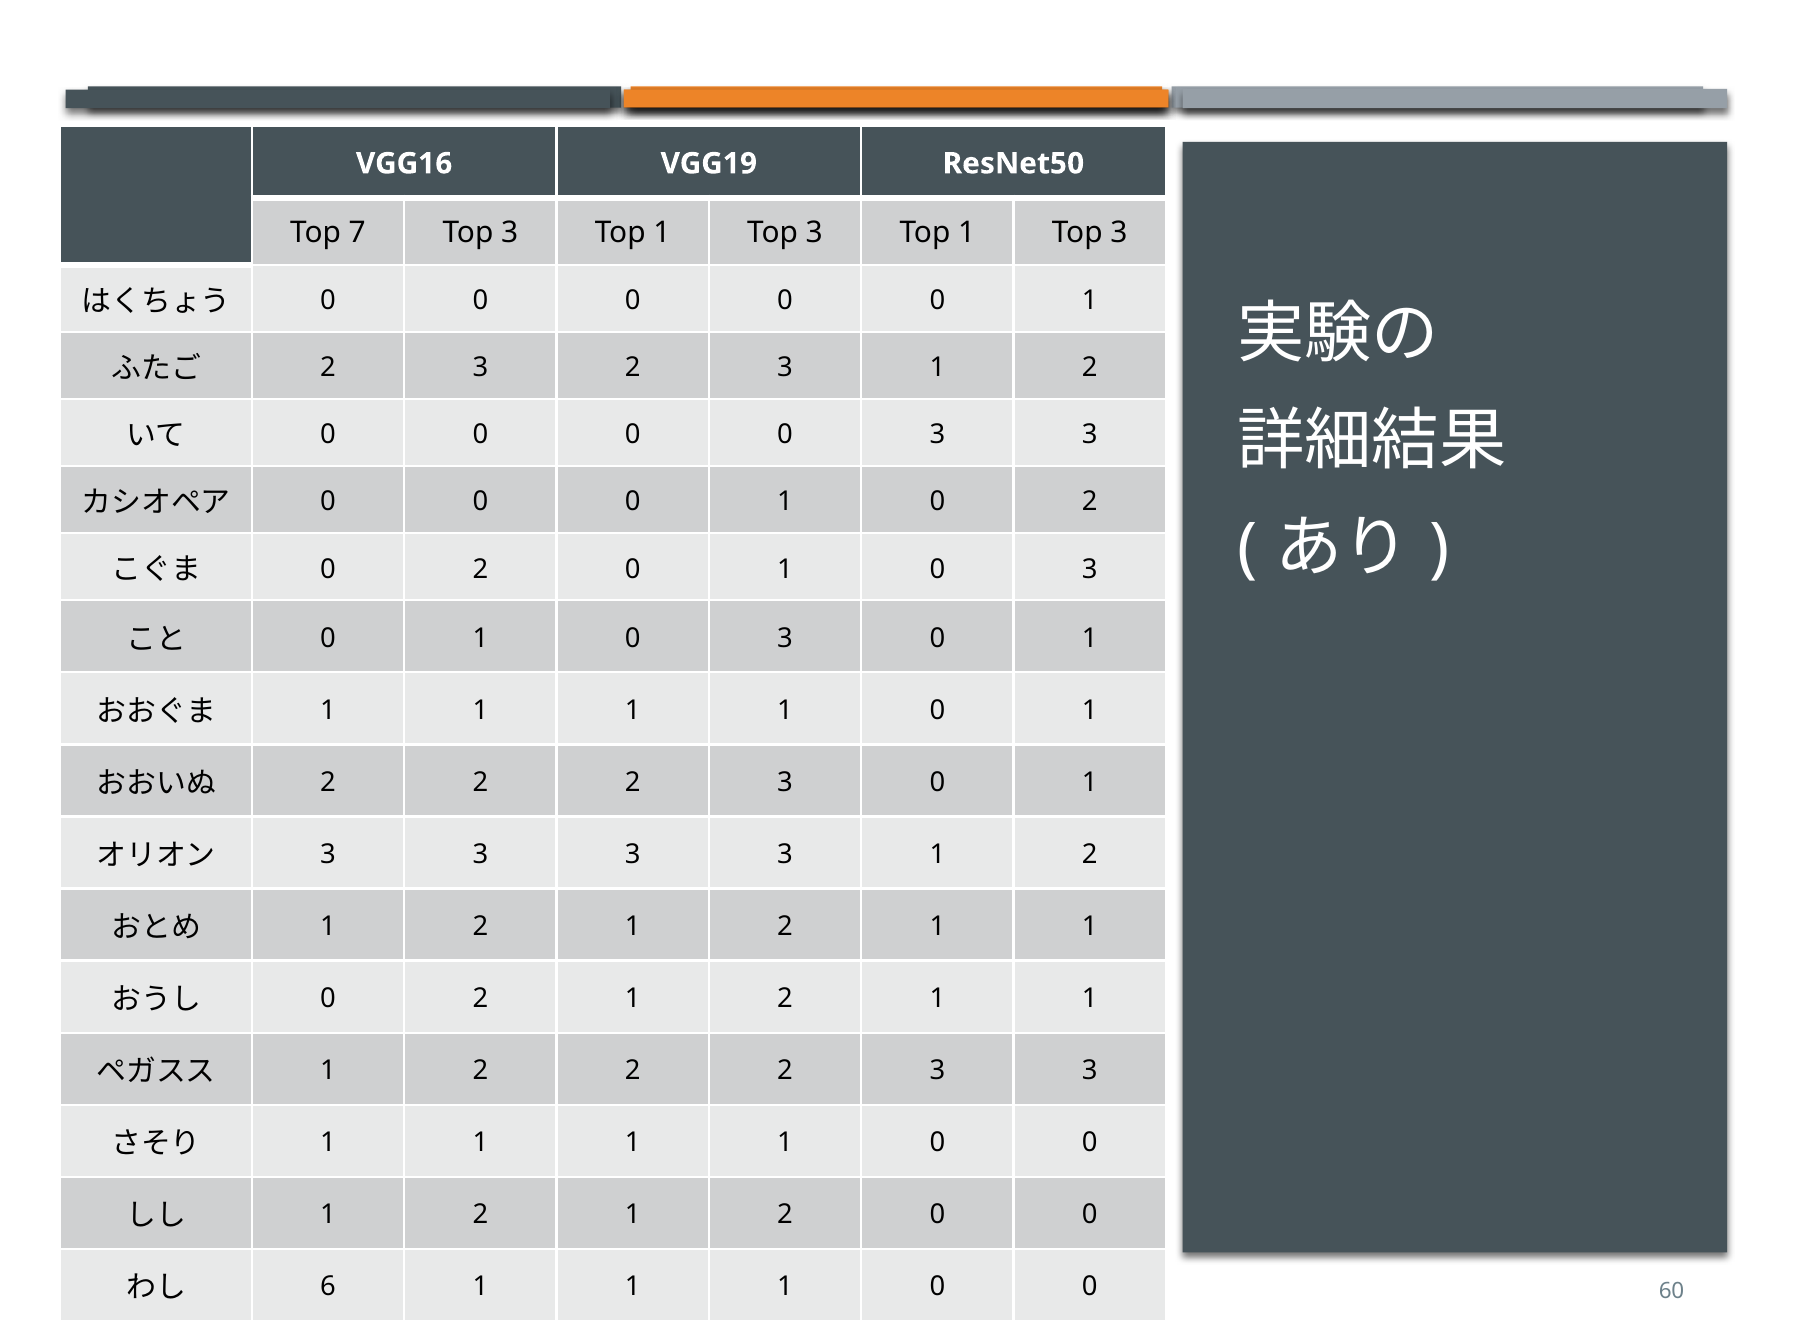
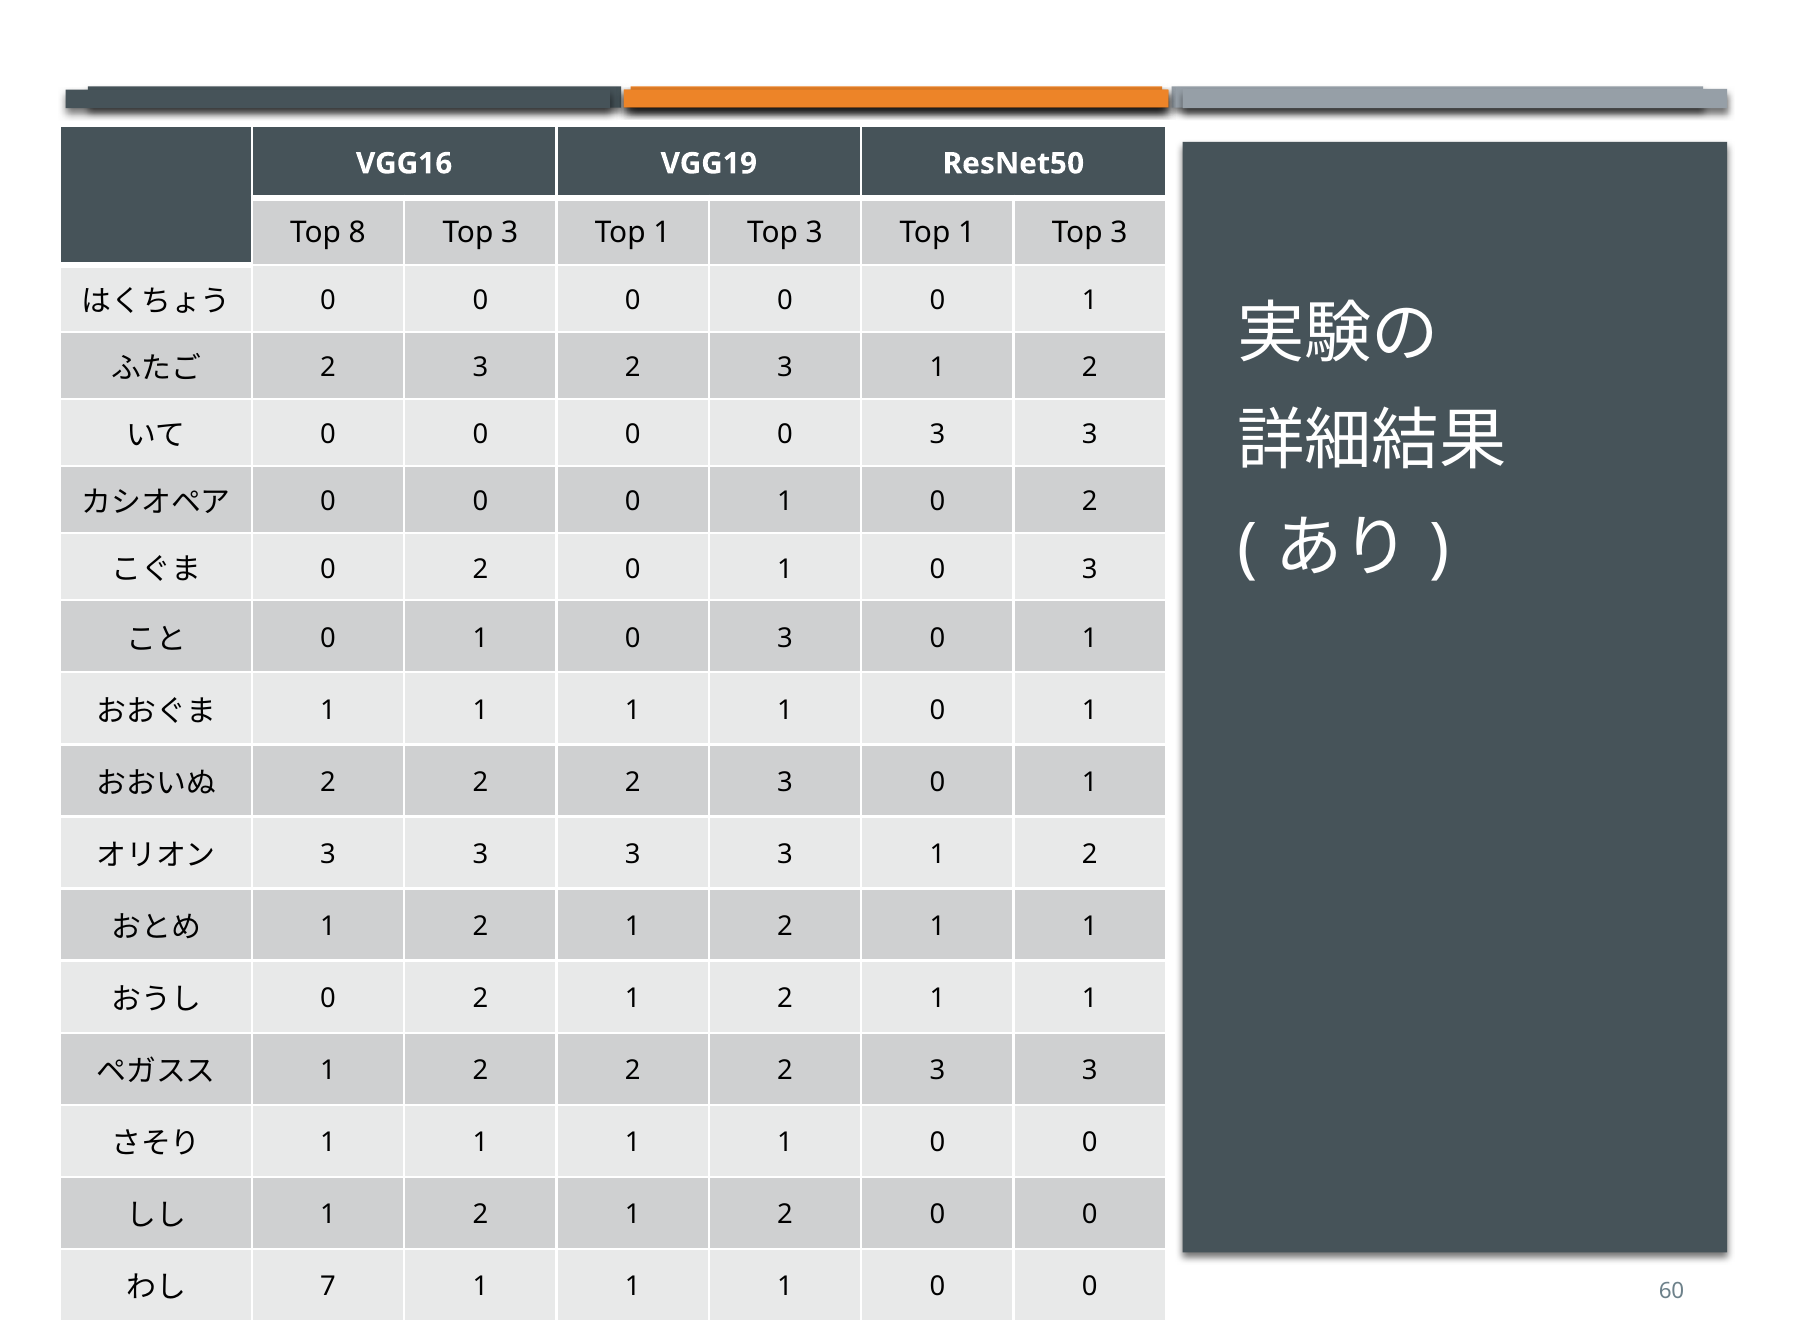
7: 7 -> 8 (357, 233)
6: 6 -> 7 (328, 1288)
